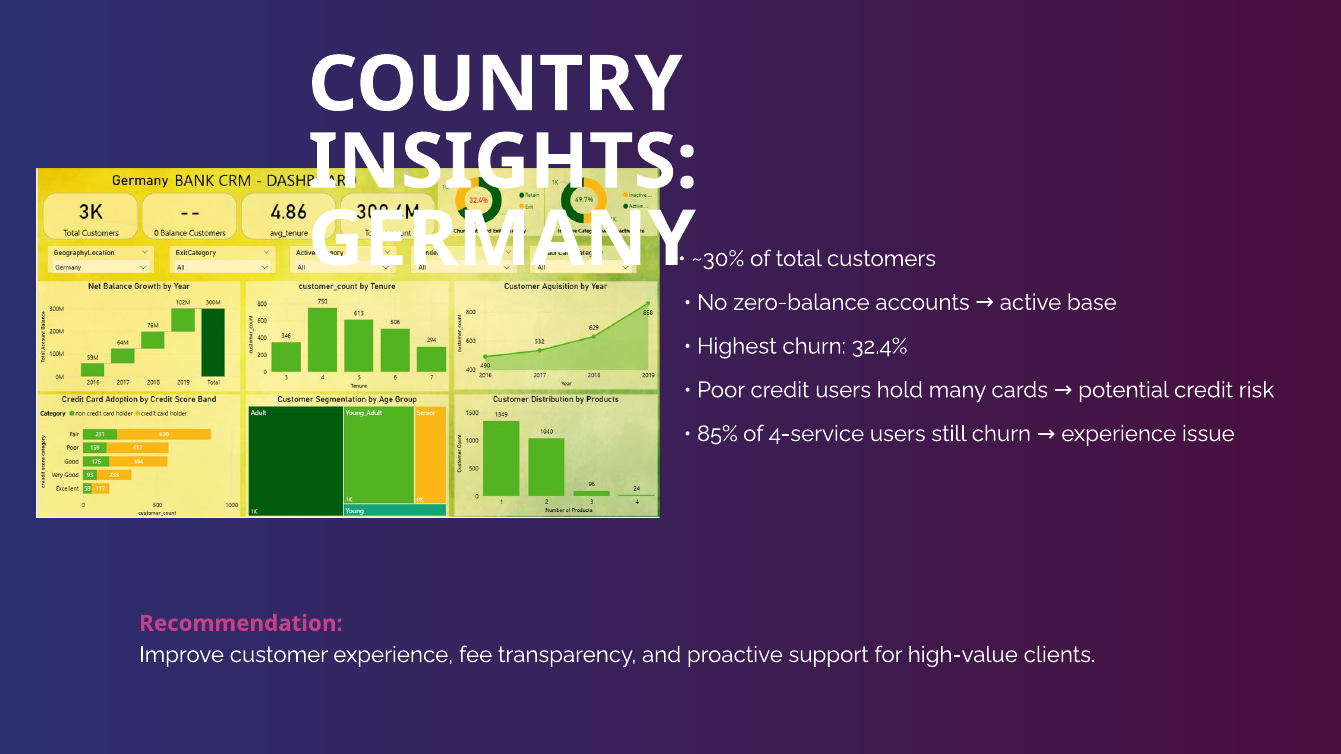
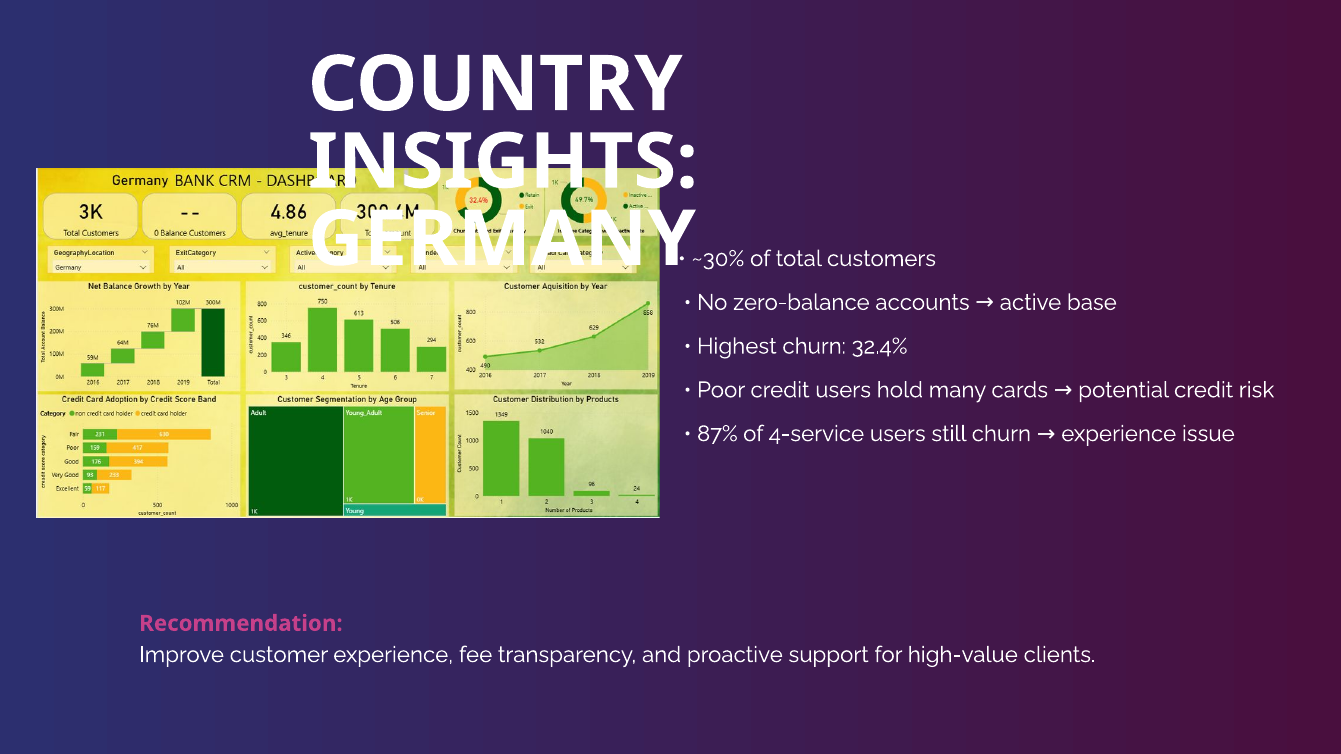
85%: 85% -> 87% (717, 434)
